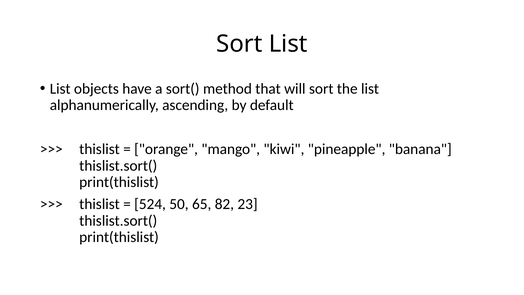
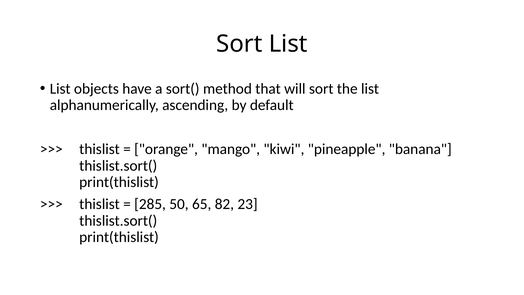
524: 524 -> 285 (150, 204)
